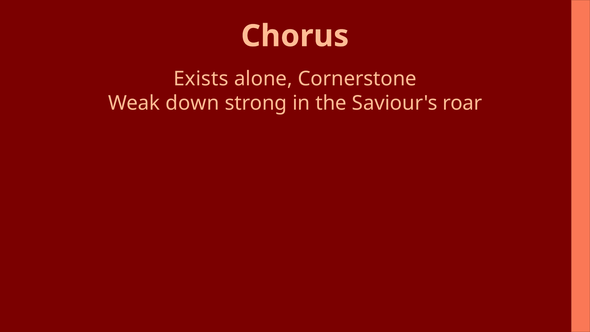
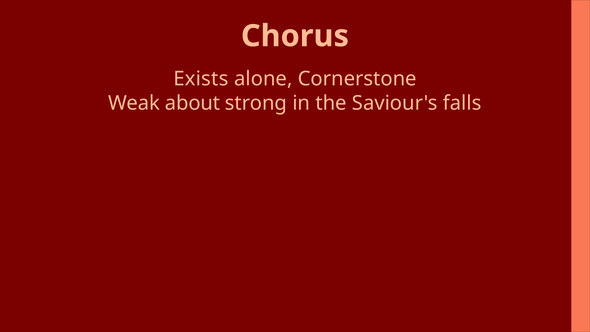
down: down -> about (193, 103)
roar: roar -> falls (462, 103)
